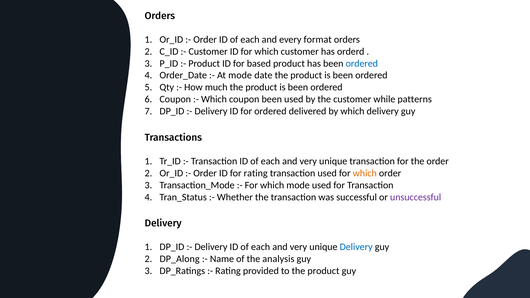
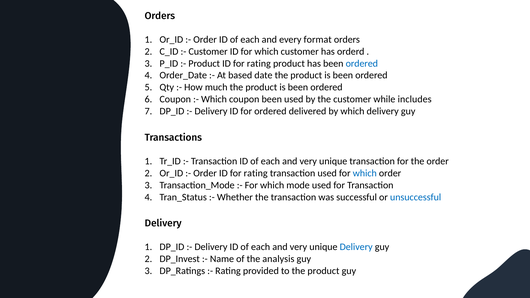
Product ID for based: based -> rating (259, 63)
At mode: mode -> based (240, 75)
patterns: patterns -> includes (415, 99)
which colour: orange -> blue (365, 173)
unsuccessful colour: purple -> blue (416, 197)
DP_Along: DP_Along -> DP_Invest (180, 259)
